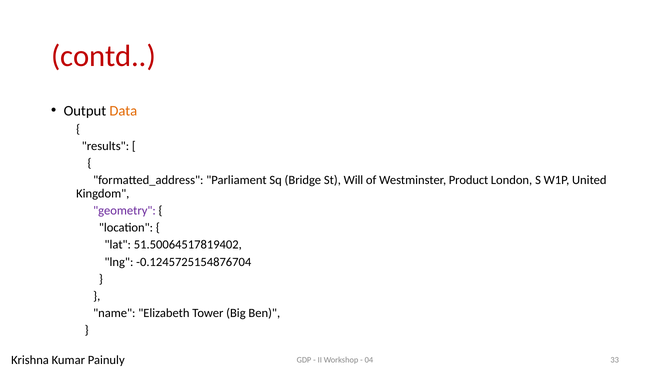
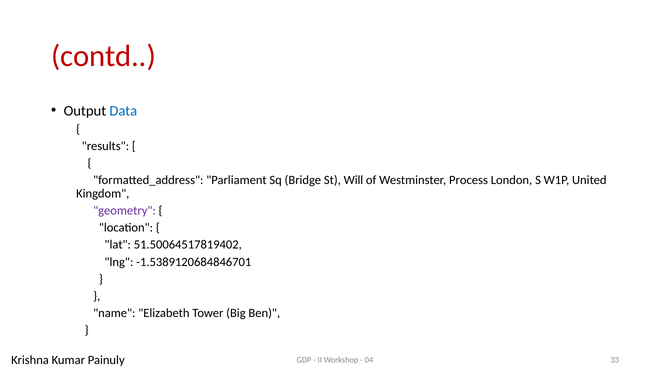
Data colour: orange -> blue (123, 111)
Product: Product -> Process (468, 180)
-0.1245725154876704: -0.1245725154876704 -> -1.5389120684846701 (194, 262)
